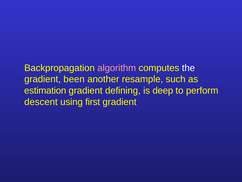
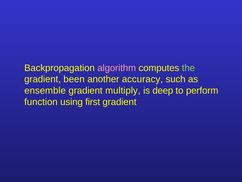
the colour: white -> light green (188, 68)
resample: resample -> accuracy (142, 79)
estimation: estimation -> ensemble (45, 90)
defining: defining -> multiply (123, 90)
descent: descent -> function (41, 102)
